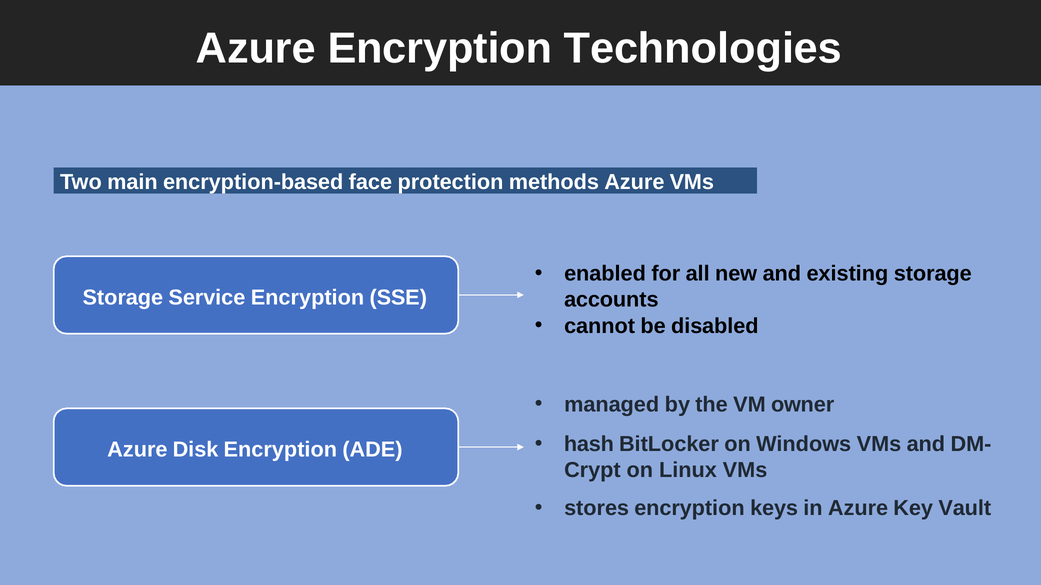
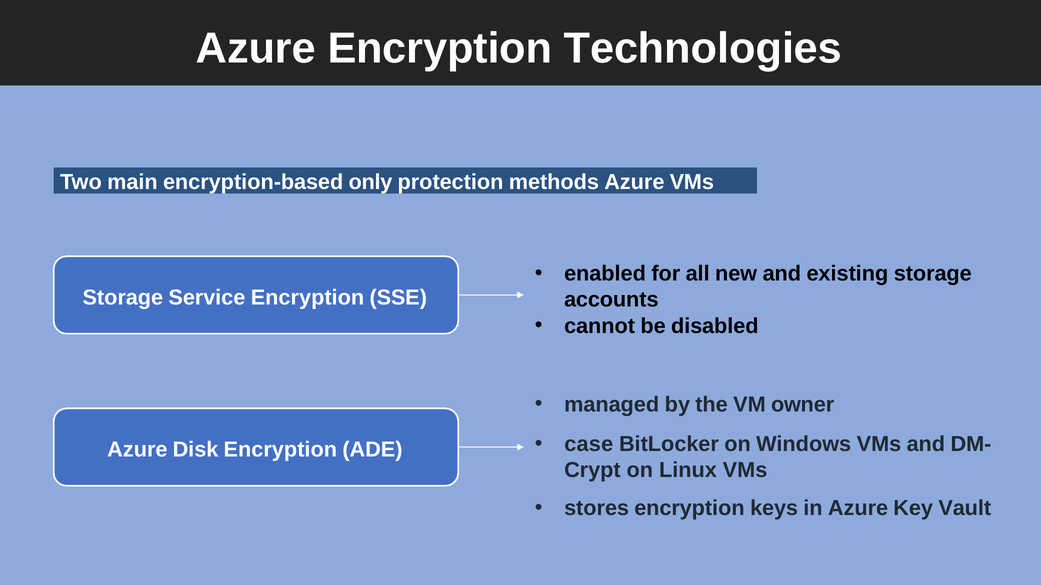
face: face -> only (370, 182)
hash: hash -> case (589, 445)
